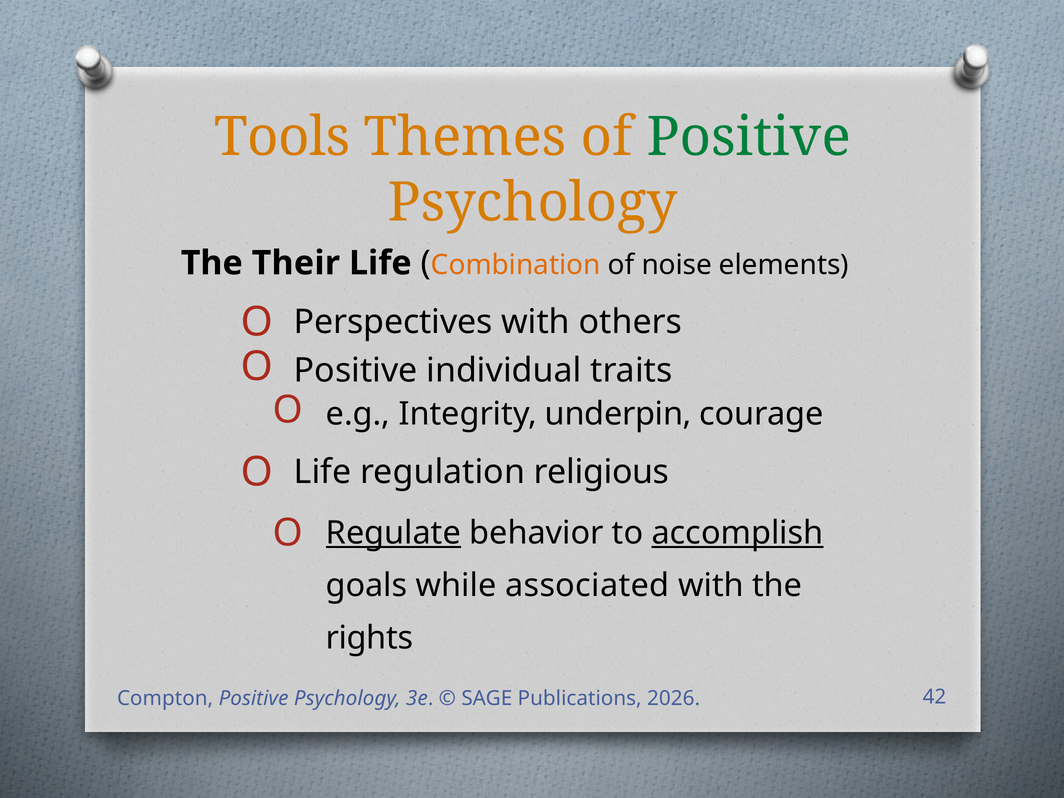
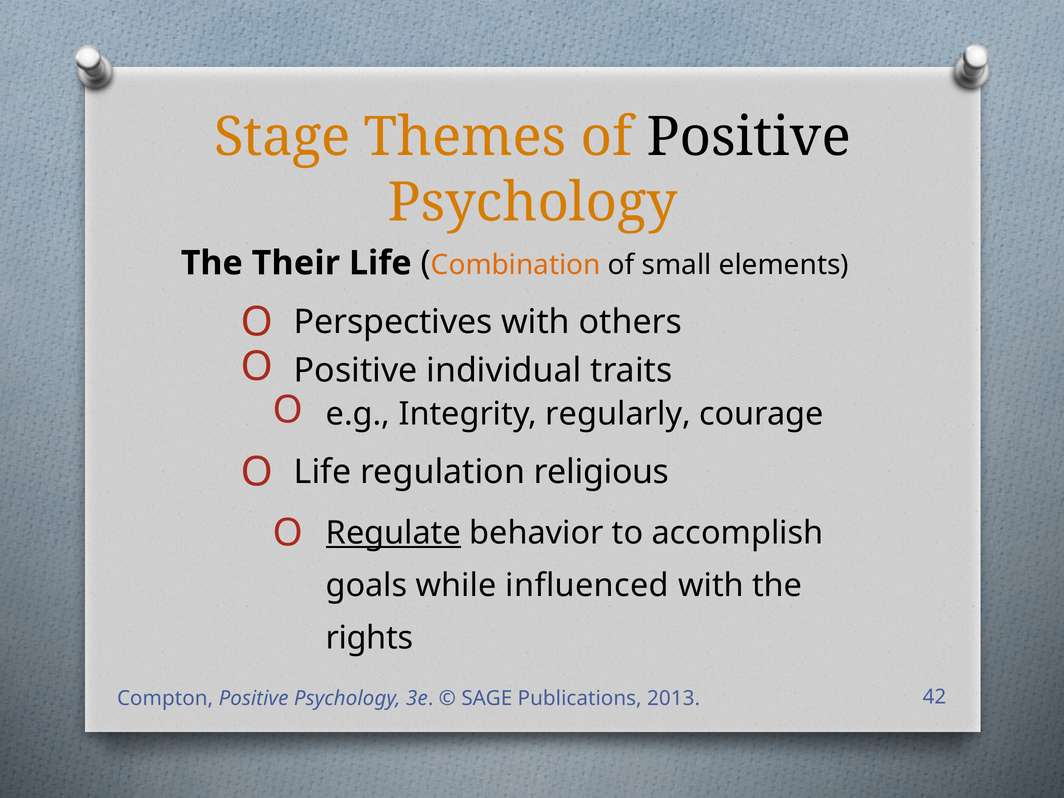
Tools: Tools -> Stage (282, 137)
Positive colour: green -> black (749, 137)
noise: noise -> small (677, 265)
underpin: underpin -> regularly (618, 414)
accomplish underline: present -> none (738, 533)
associated: associated -> influenced (587, 586)
2026: 2026 -> 2013 (674, 699)
